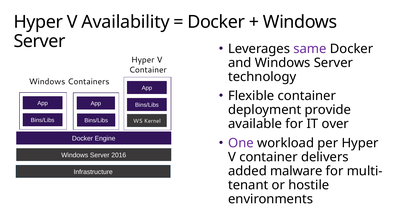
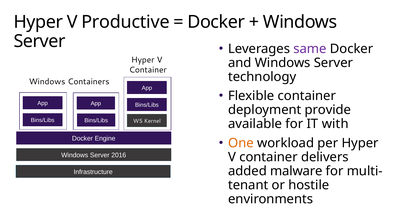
Availability: Availability -> Productive (125, 22)
over: over -> with (335, 124)
One colour: purple -> orange (241, 143)
